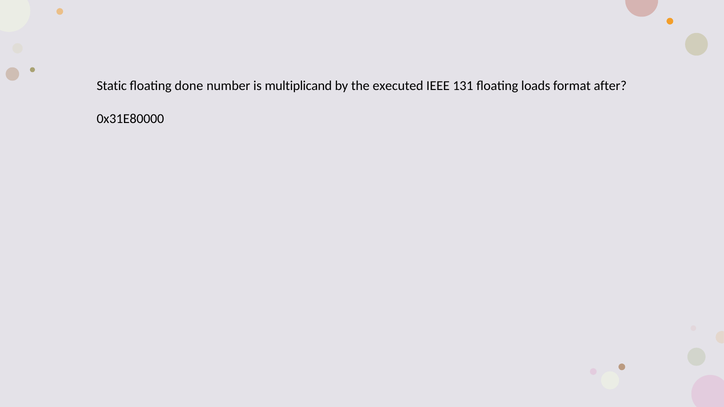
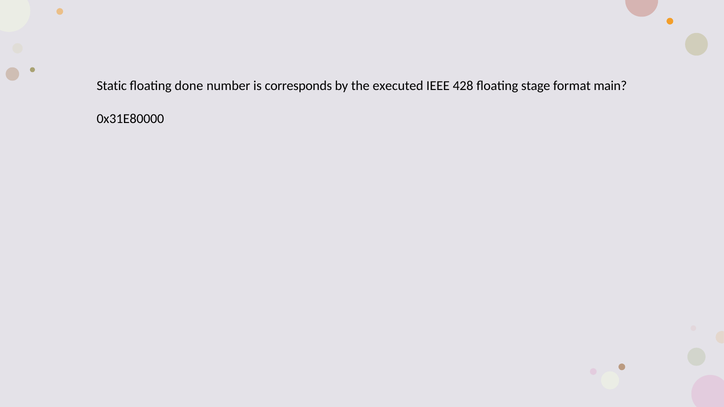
multiplicand: multiplicand -> corresponds (298, 86)
131: 131 -> 428 (463, 86)
loads: loads -> stage (536, 86)
after: after -> main (610, 86)
